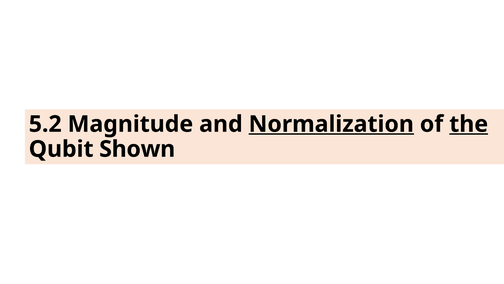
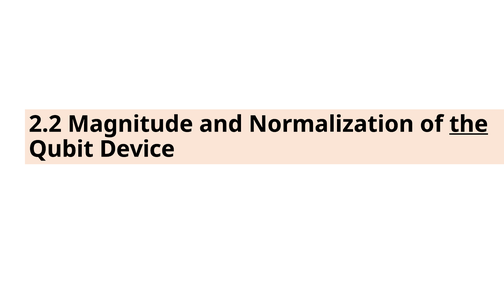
5.2: 5.2 -> 2.2 (45, 124)
Normalization underline: present -> none (331, 124)
Shown: Shown -> Device (137, 149)
